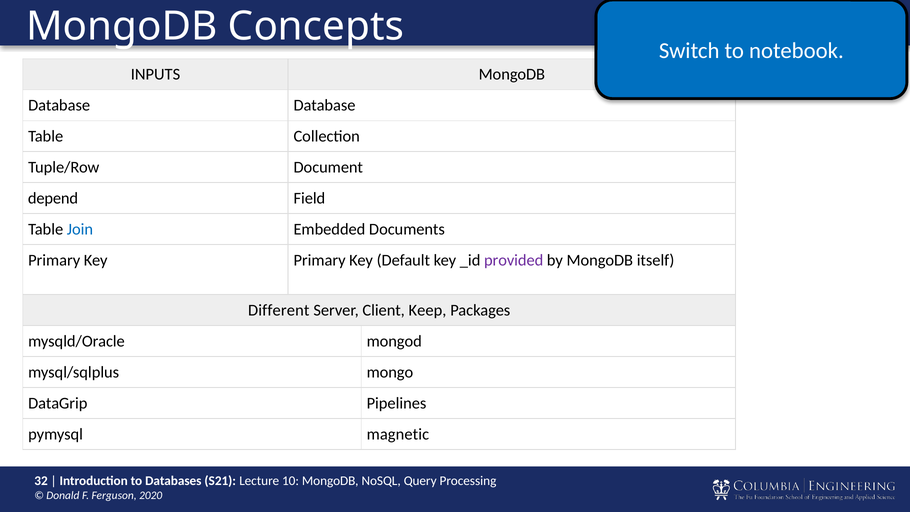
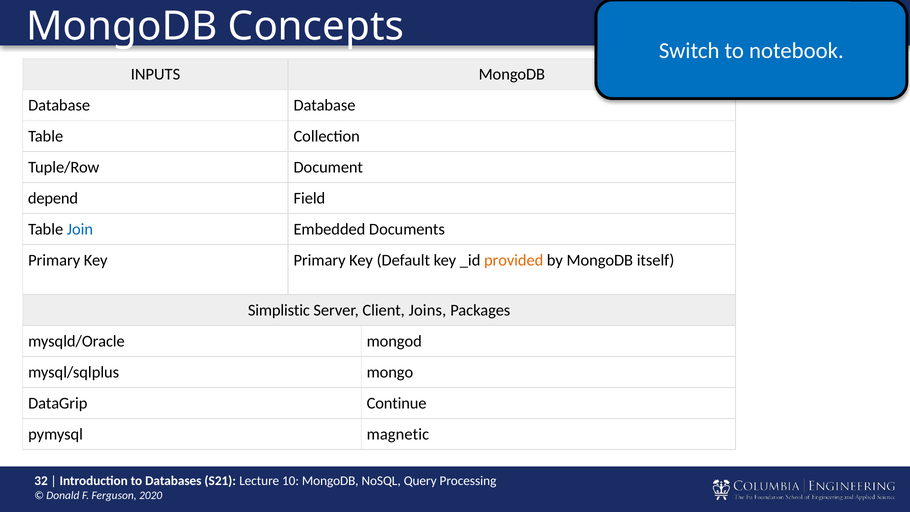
provided colour: purple -> orange (514, 260)
Different: Different -> Simplistic (279, 310)
Keep: Keep -> Joins (427, 310)
Pipelines: Pipelines -> Continue (397, 403)
